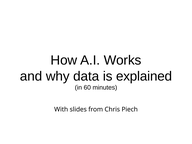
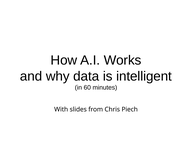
explained: explained -> intelligent (144, 76)
